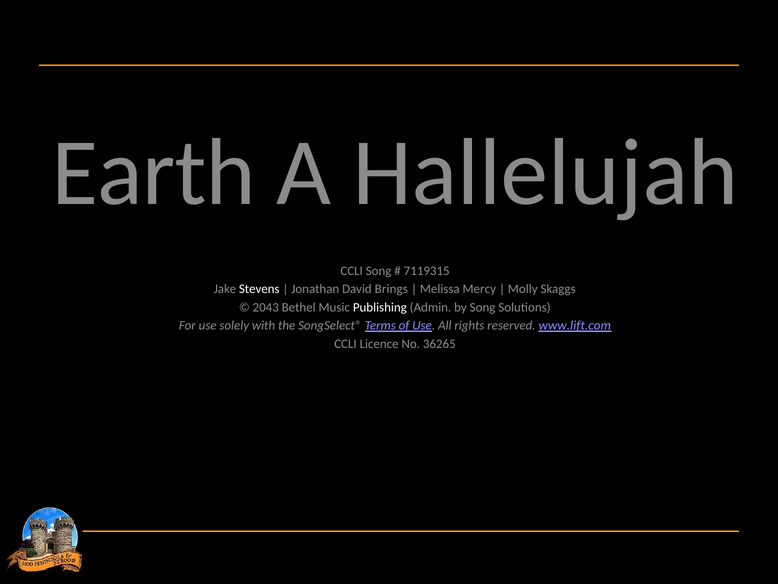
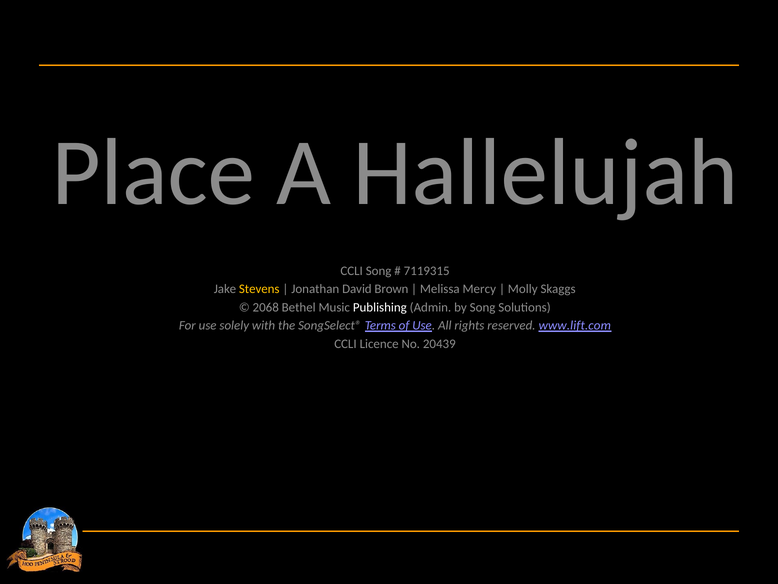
Earth: Earth -> Place (153, 173)
Stevens colour: white -> yellow (259, 289)
Brings: Brings -> Brown (391, 289)
2043: 2043 -> 2068 (266, 307)
36265: 36265 -> 20439 (439, 344)
